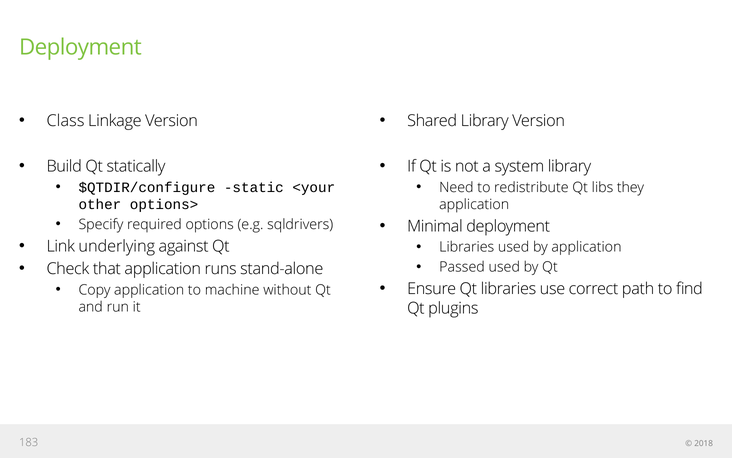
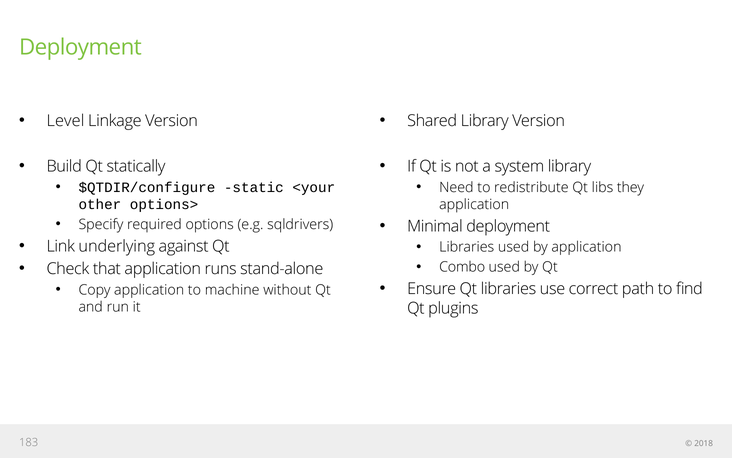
Class: Class -> Level (65, 121)
Passed: Passed -> Combo (462, 267)
